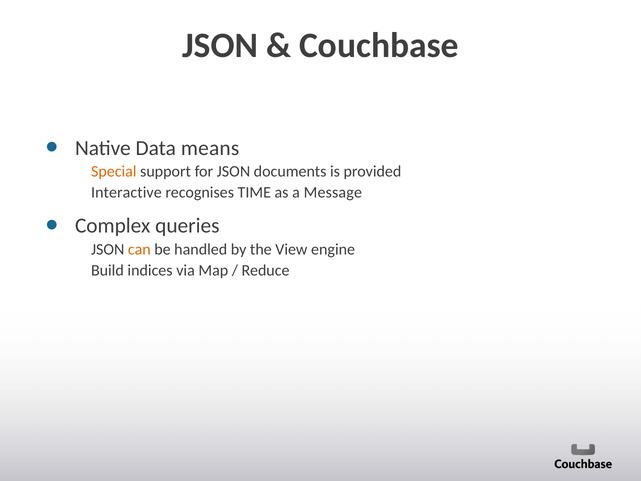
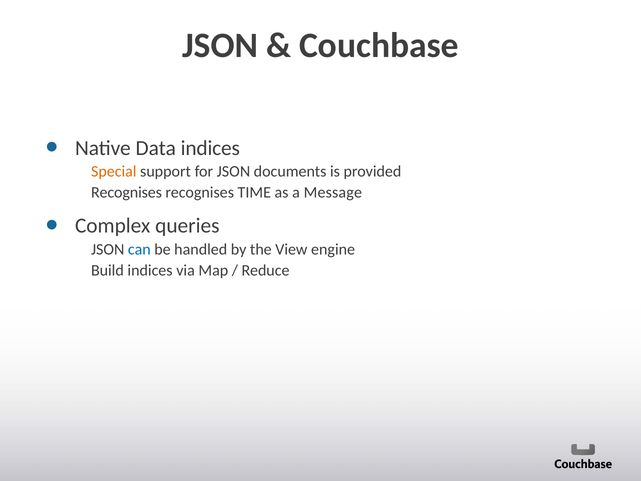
Data means: means -> indices (210, 148)
Interactive: Interactive -> Recognises (126, 192)
can colour: orange -> blue (139, 249)
